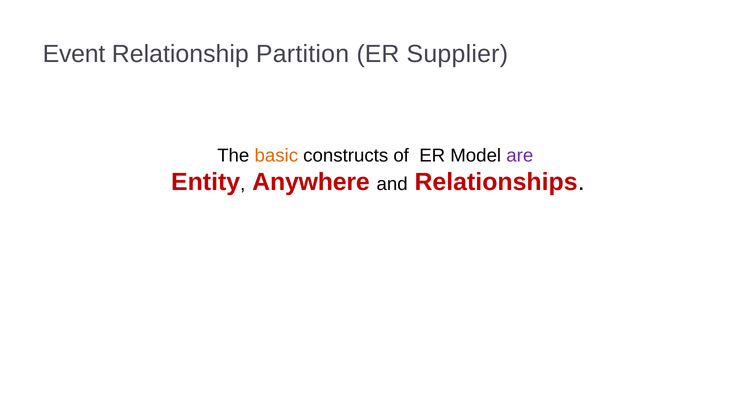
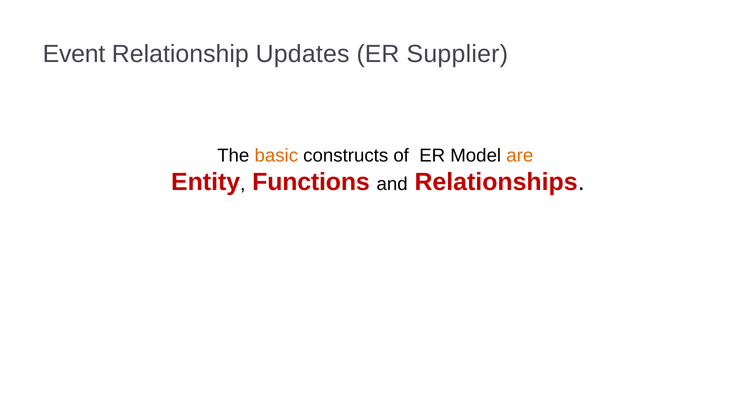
Partition: Partition -> Updates (303, 54)
are colour: purple -> orange (520, 156)
Anywhere: Anywhere -> Functions (311, 183)
